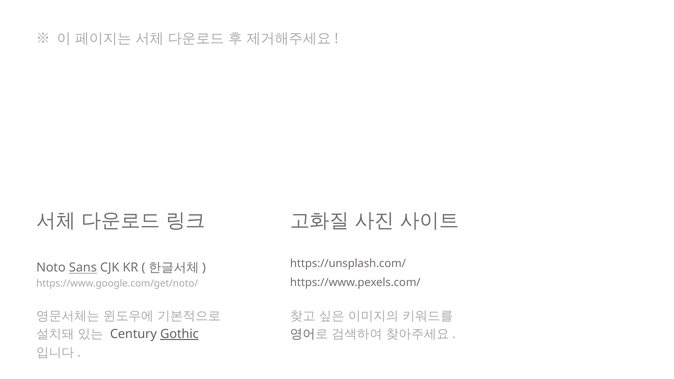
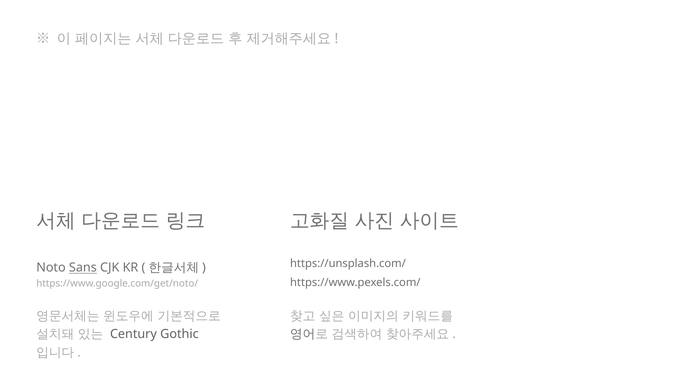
Gothic underline: present -> none (179, 334)
